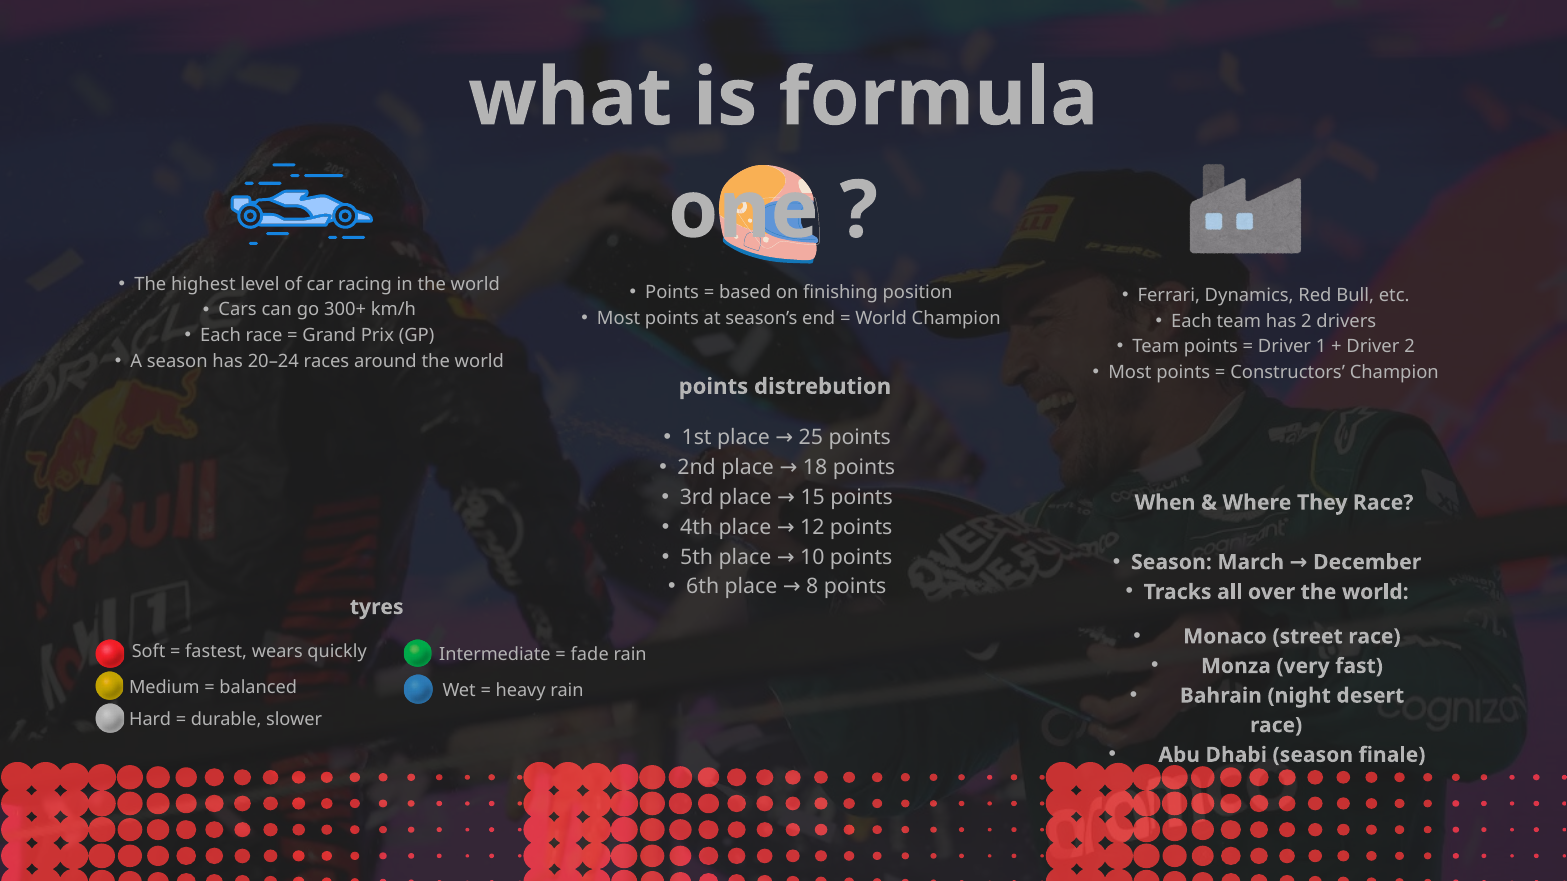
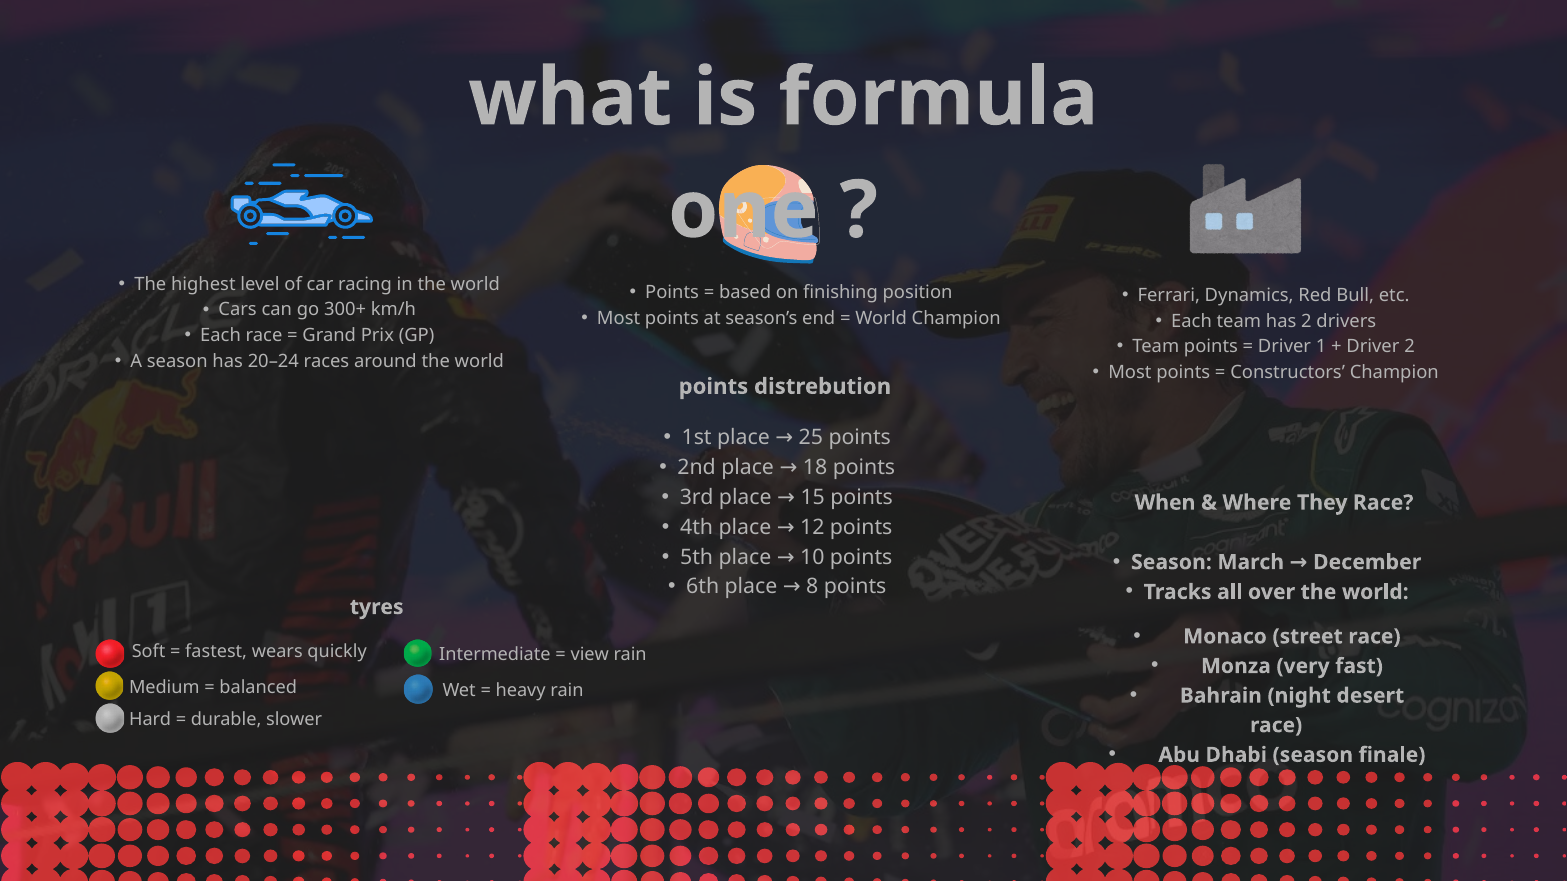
fade: fade -> view (590, 655)
